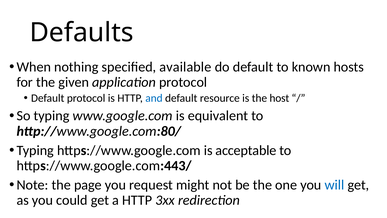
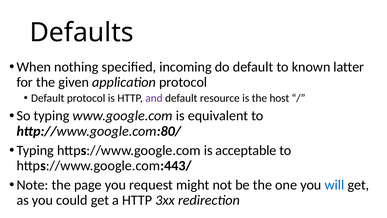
available: available -> incoming (186, 67)
hosts: hosts -> latter (349, 67)
and colour: blue -> purple (154, 98)
